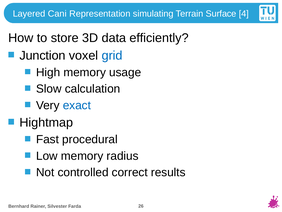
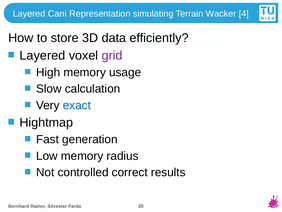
Surface: Surface -> Wacker (221, 14)
Junction: Junction -> Layered (42, 55)
grid colour: blue -> purple (112, 55)
procedural: procedural -> generation (90, 139)
